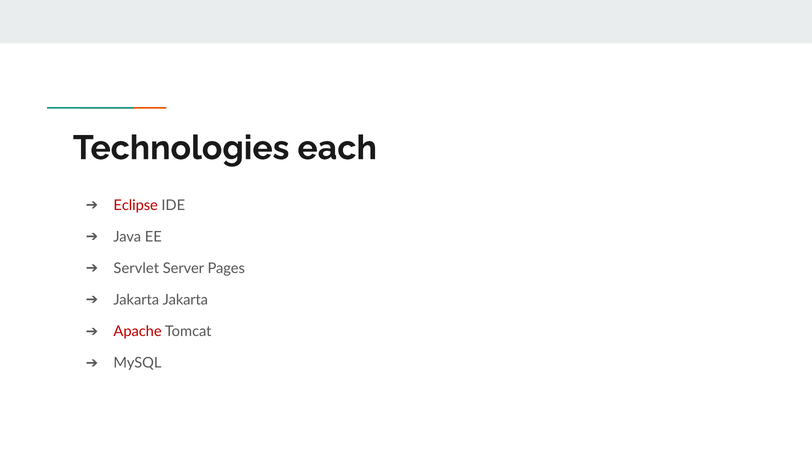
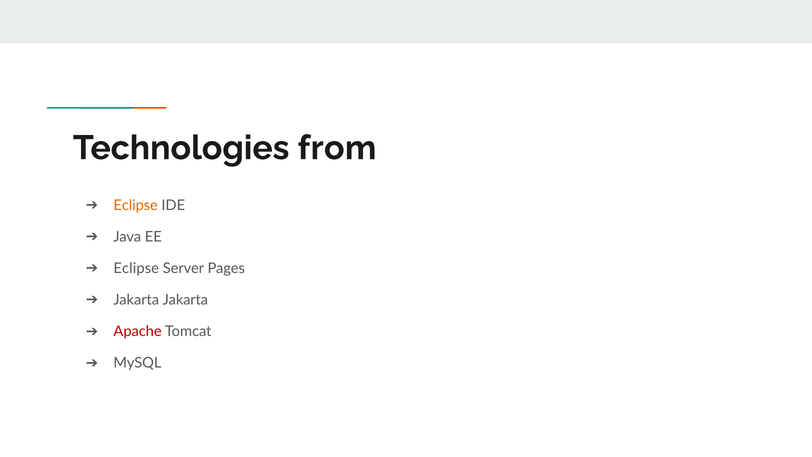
each: each -> from (337, 148)
Eclipse colour: red -> orange (136, 205)
Servlet: Servlet -> Eclipse (136, 268)
